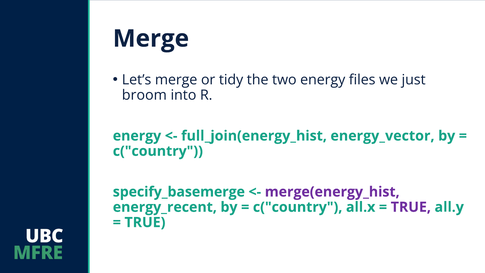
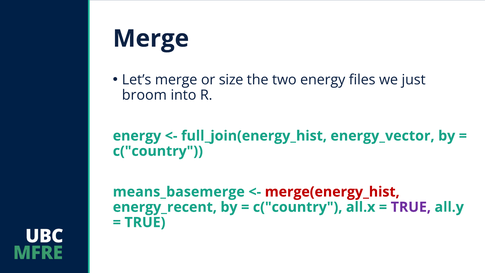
tidy: tidy -> size (231, 80)
specify_basemerge: specify_basemerge -> means_basemerge (179, 192)
merge(energy_hist colour: purple -> red (332, 192)
